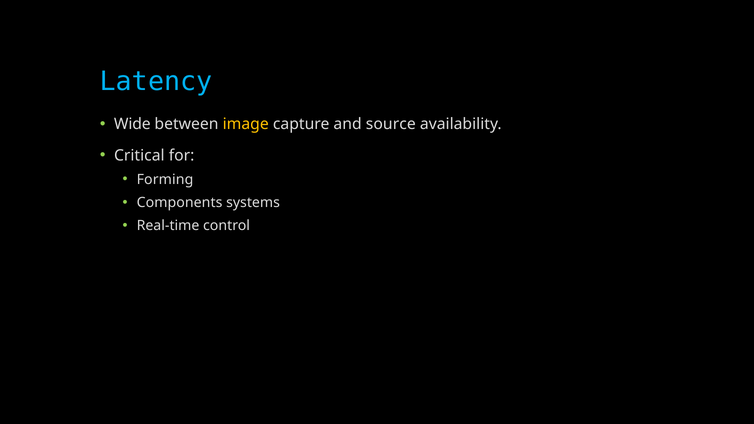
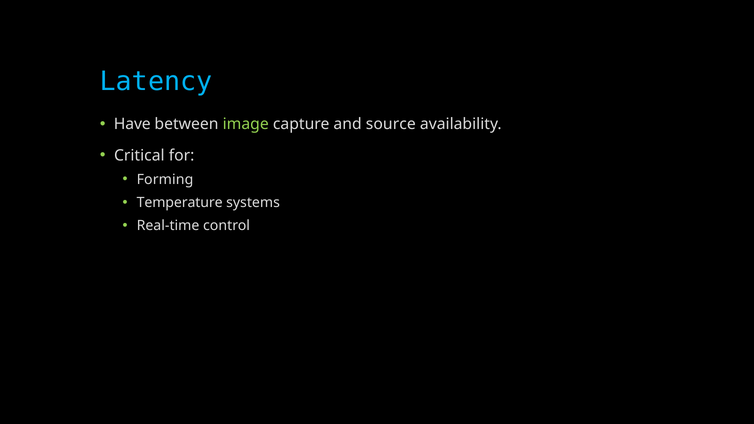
Wide: Wide -> Have (132, 124)
image colour: yellow -> light green (246, 124)
Components: Components -> Temperature (180, 203)
